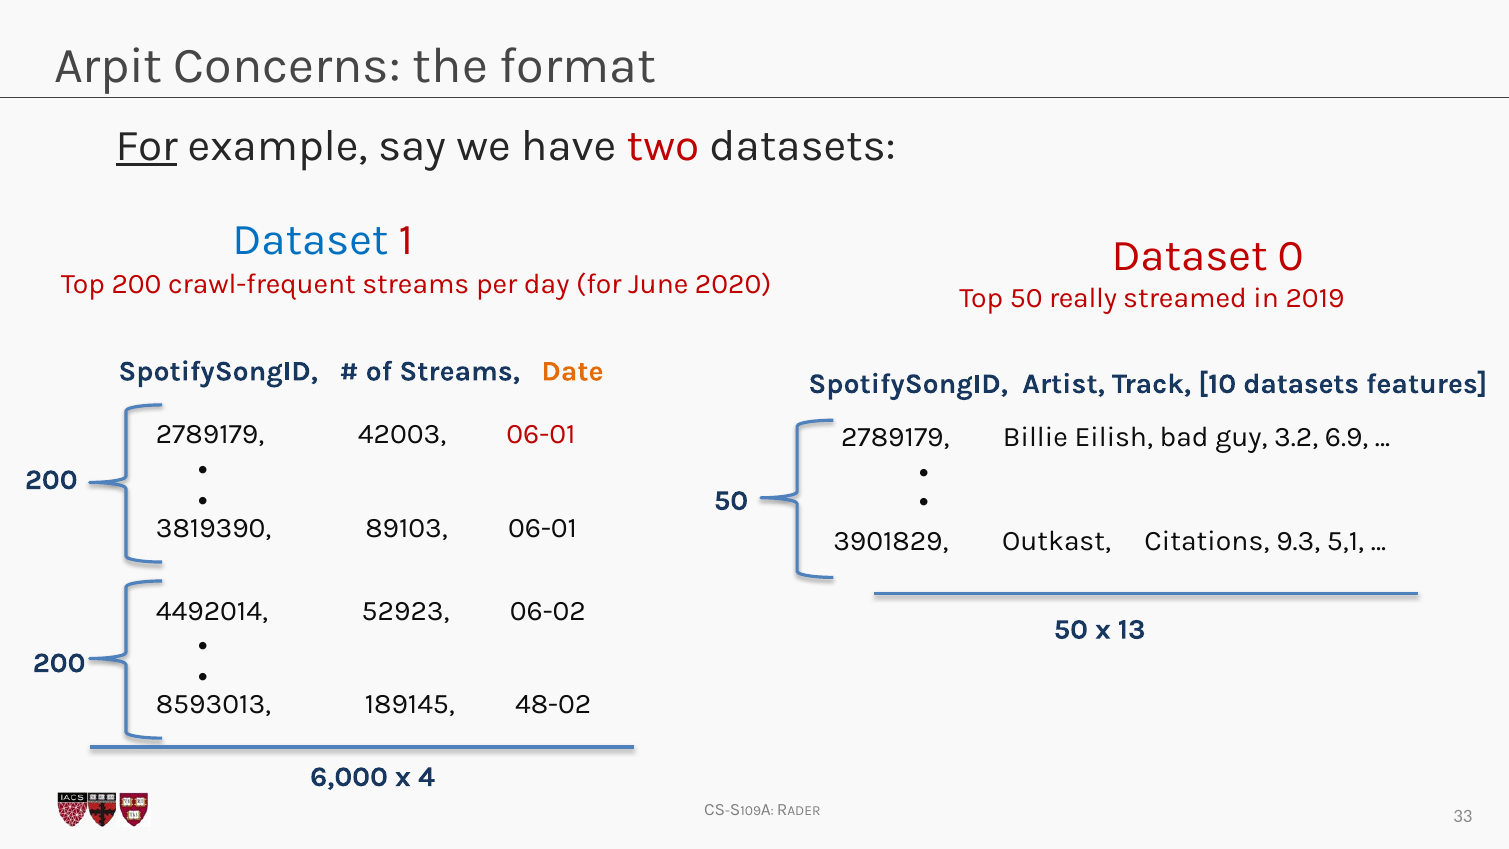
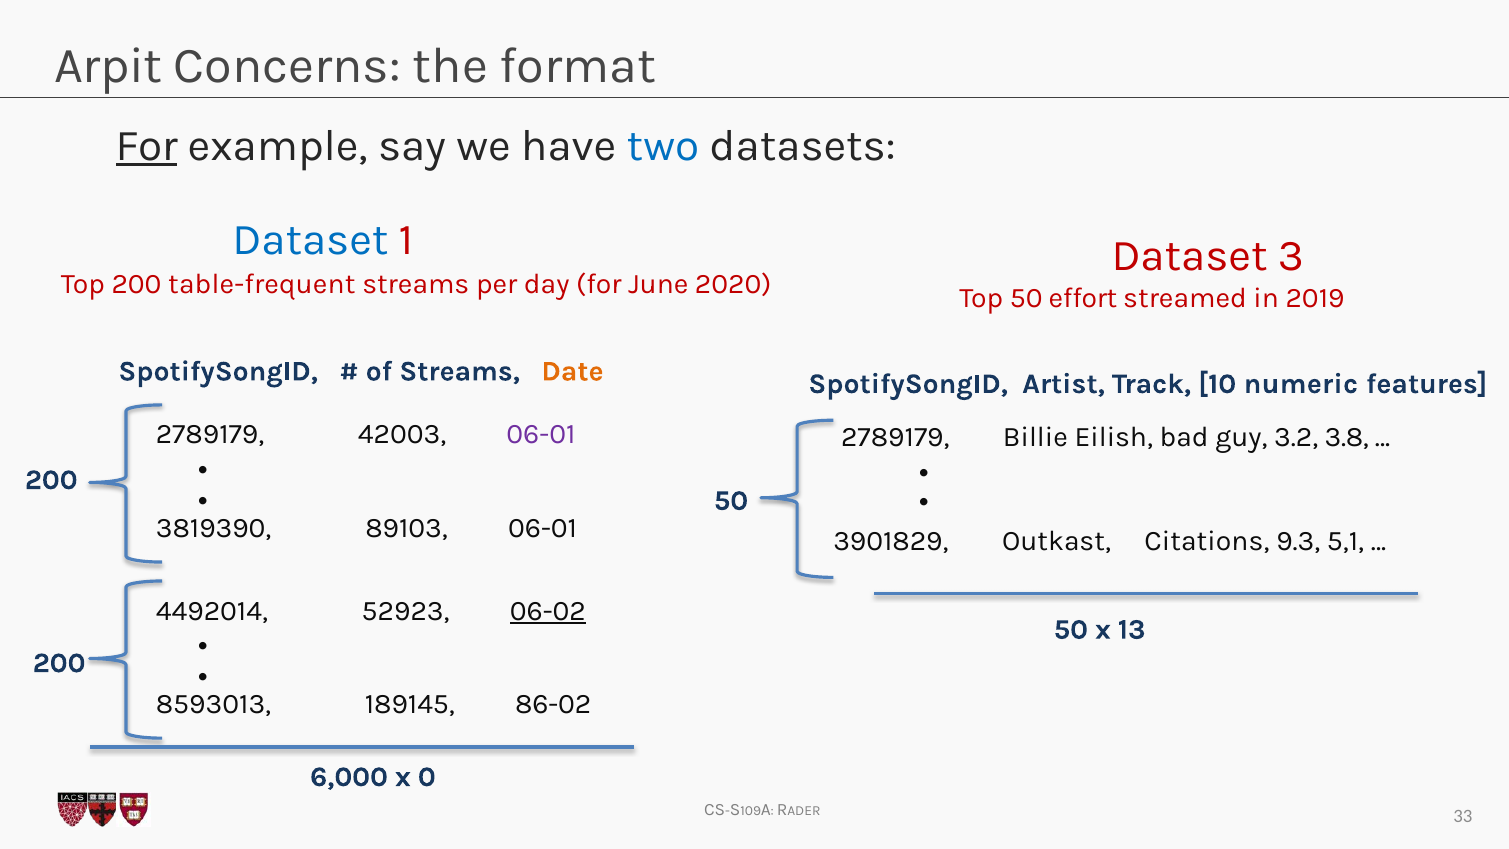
two colour: red -> blue (663, 146)
0: 0 -> 3 (1291, 256)
crawl-frequent: crawl-frequent -> table-frequent (262, 284)
really: really -> effort (1083, 299)
10 datasets: datasets -> numeric (1301, 384)
06-01 colour: red -> purple (541, 435)
6.9: 6.9 -> 3.8 (1347, 437)
06-02 underline: none -> present (548, 611)
48-02: 48-02 -> 86-02 (553, 704)
4: 4 -> 0 (427, 777)
